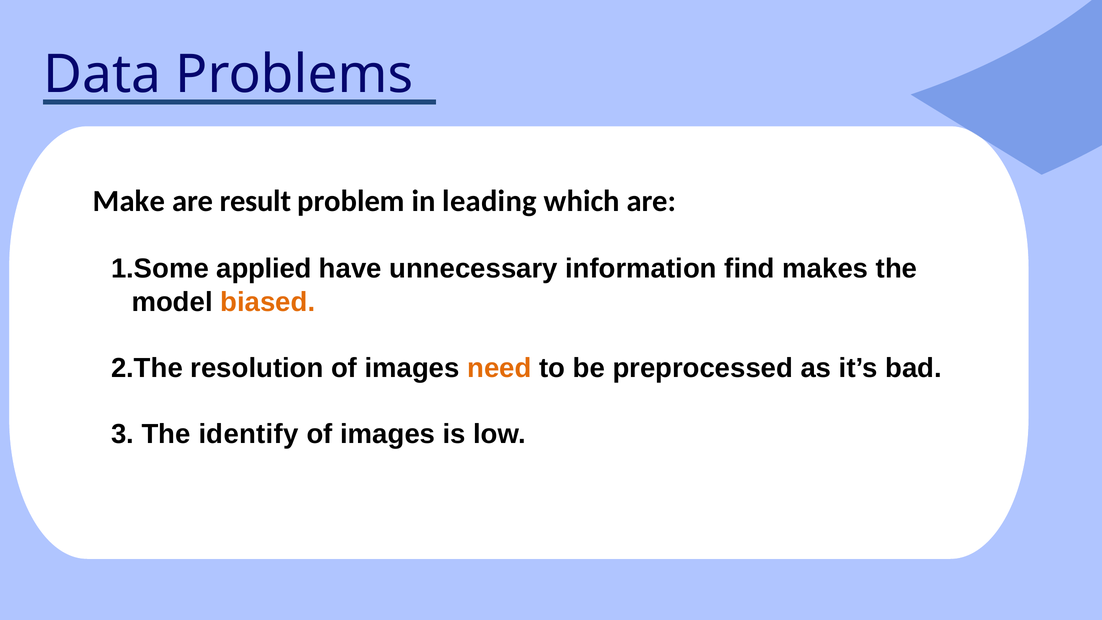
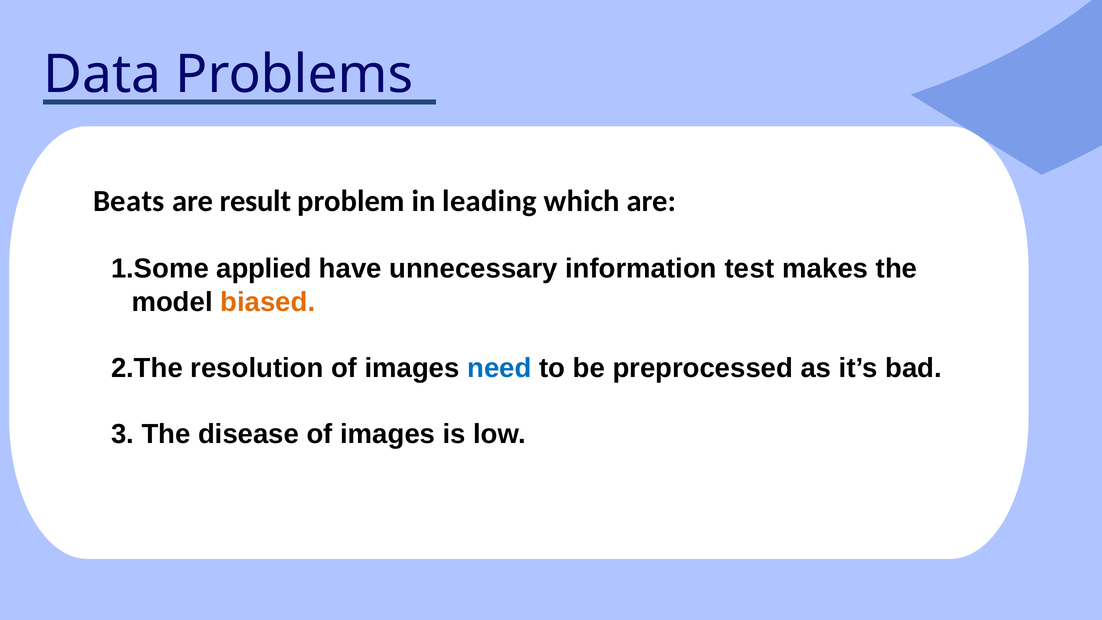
Make: Make -> Beats (129, 201)
find: find -> test (749, 269)
need colour: orange -> blue (499, 368)
identify: identify -> disease (249, 434)
